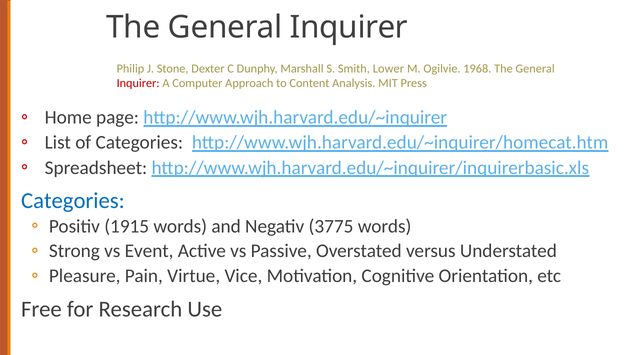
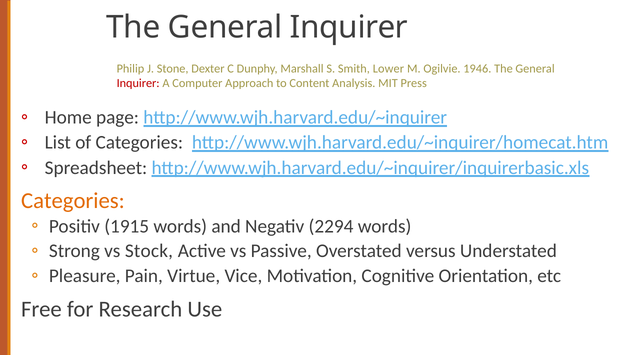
1968: 1968 -> 1946 (477, 69)
Categories colour: blue -> orange (73, 201)
3775: 3775 -> 2294 (331, 226)
Event: Event -> Stock (149, 251)
